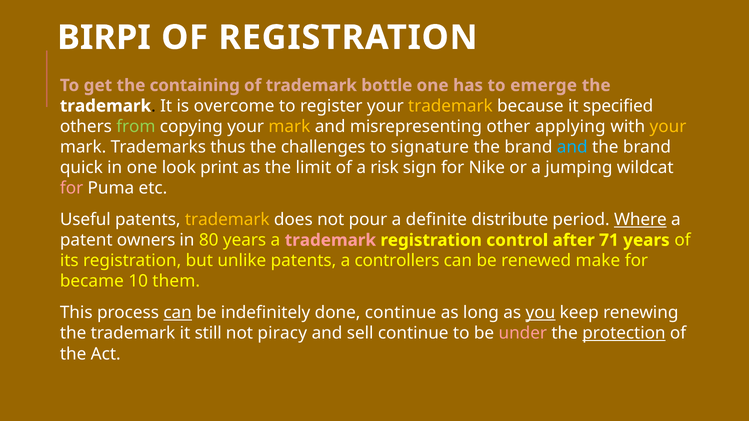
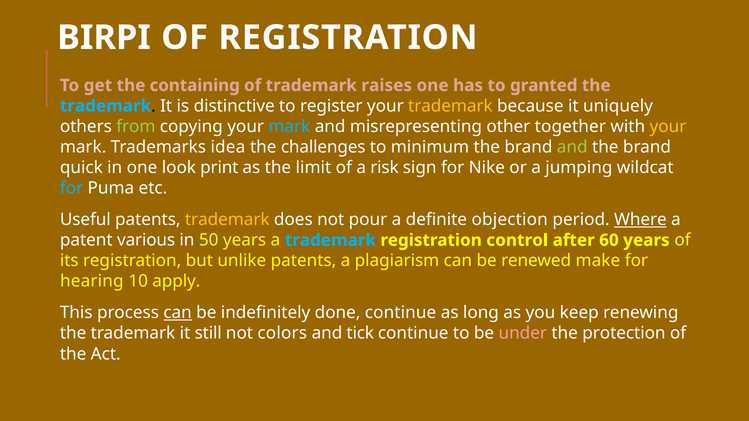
bottle: bottle -> raises (387, 85)
emerge: emerge -> granted (544, 85)
trademark colour: white -> light blue (106, 106)
overcome: overcome -> distinctive (234, 106)
specified: specified -> uniquely (618, 106)
mark colour: yellow -> light blue (289, 127)
applying: applying -> together (570, 127)
thus: thus -> idea (228, 147)
signature: signature -> minimum (430, 147)
and colour: light blue -> light green (572, 147)
for colour: pink -> light blue (72, 188)
distribute: distribute -> objection (510, 220)
owners: owners -> various (146, 240)
80: 80 -> 50 (209, 240)
trademark colour: pink -> light blue (330, 240)
71: 71 -> 60 (609, 240)
controllers: controllers -> plagiarism (397, 261)
became: became -> hearing (92, 282)
them: them -> apply (176, 282)
you underline: present -> none (540, 313)
piracy: piracy -> colors (282, 334)
sell: sell -> tick (360, 334)
protection underline: present -> none (624, 334)
